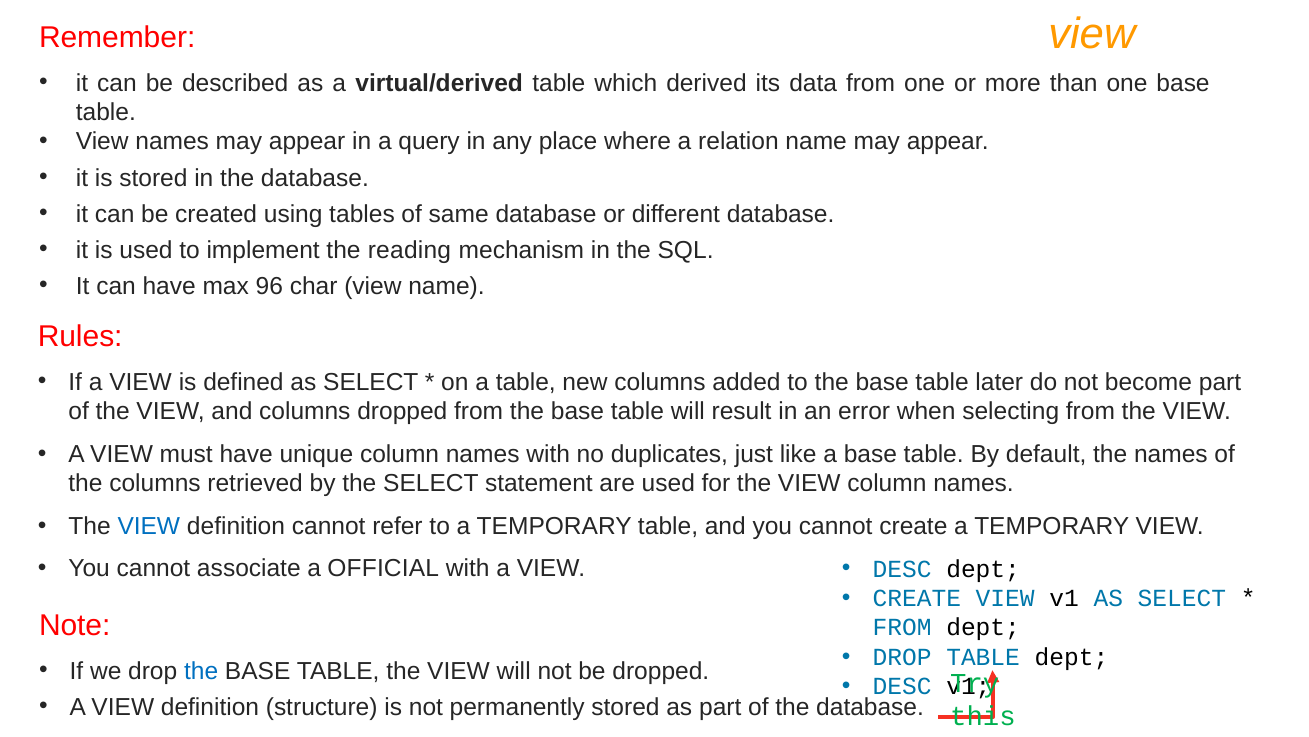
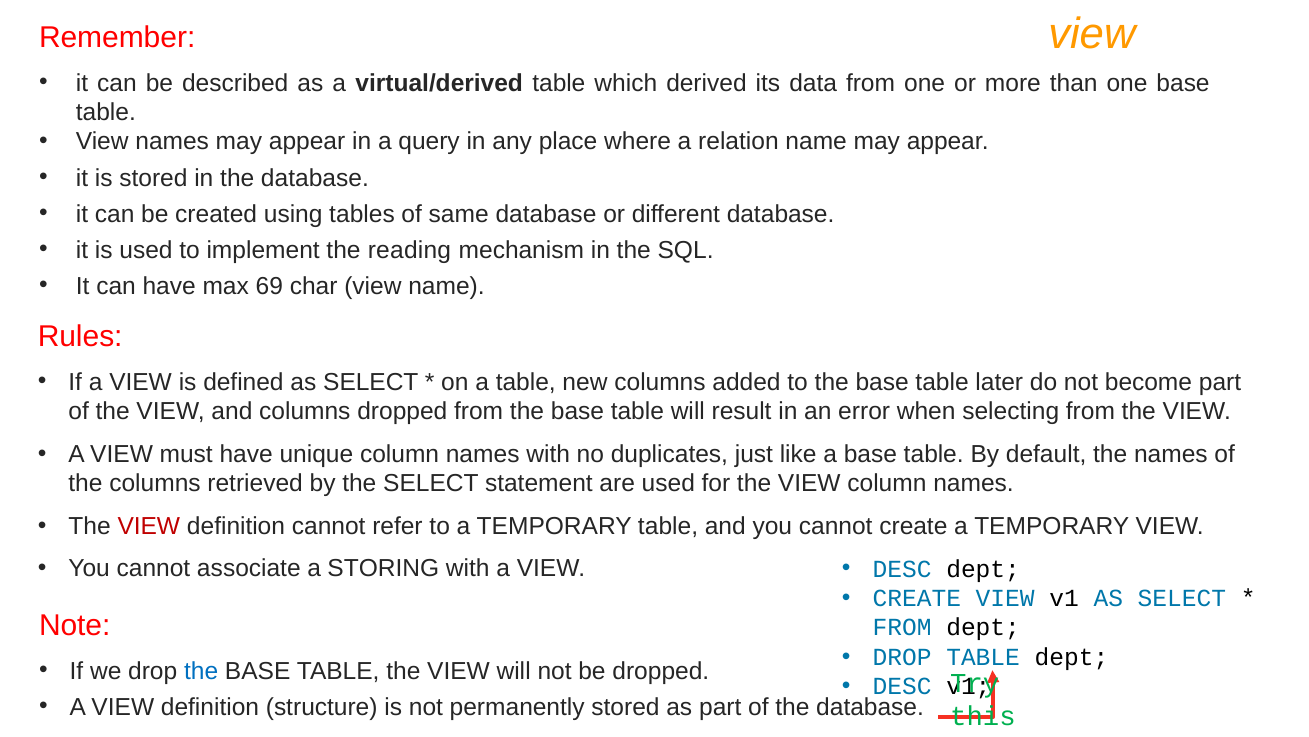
96: 96 -> 69 (269, 286)
VIEW colour: blue -> red (149, 526)
OFFICIAL: OFFICIAL -> STORING (383, 568)
